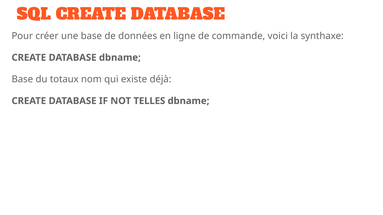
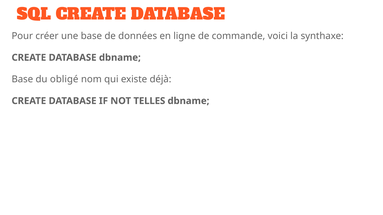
totaux: totaux -> obligé (64, 79)
